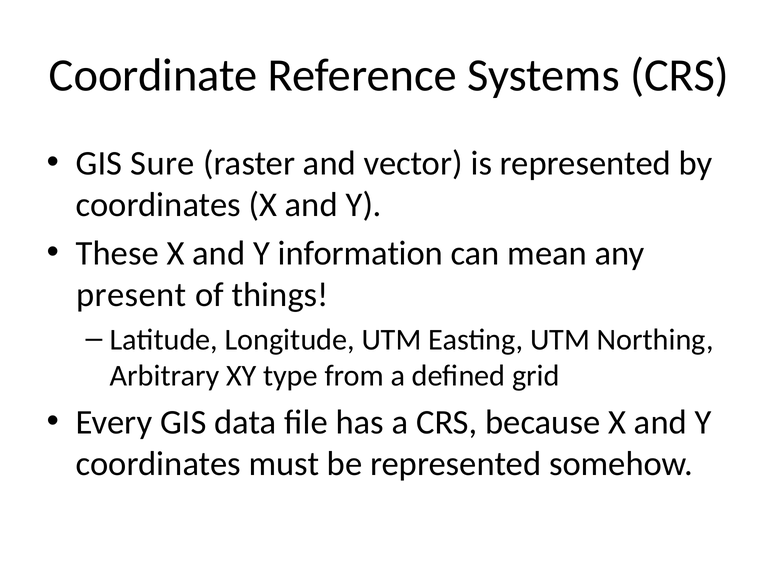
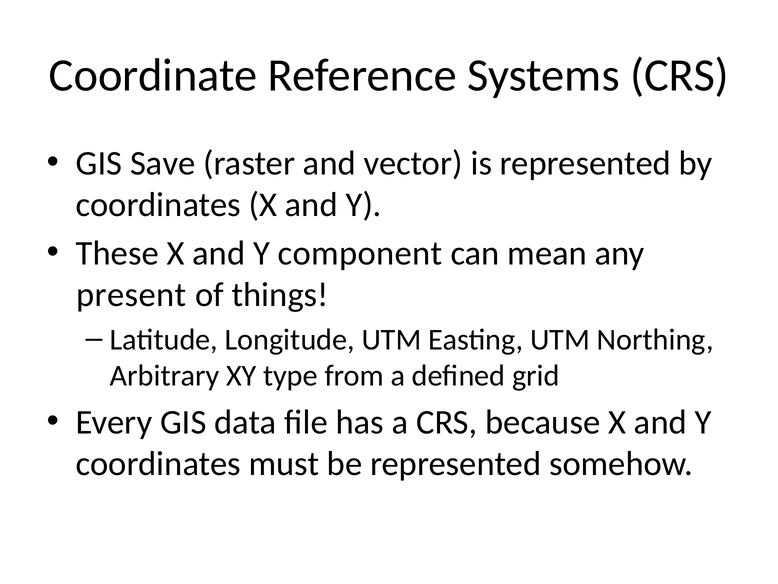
Sure: Sure -> Save (163, 163)
information: information -> component (360, 253)
